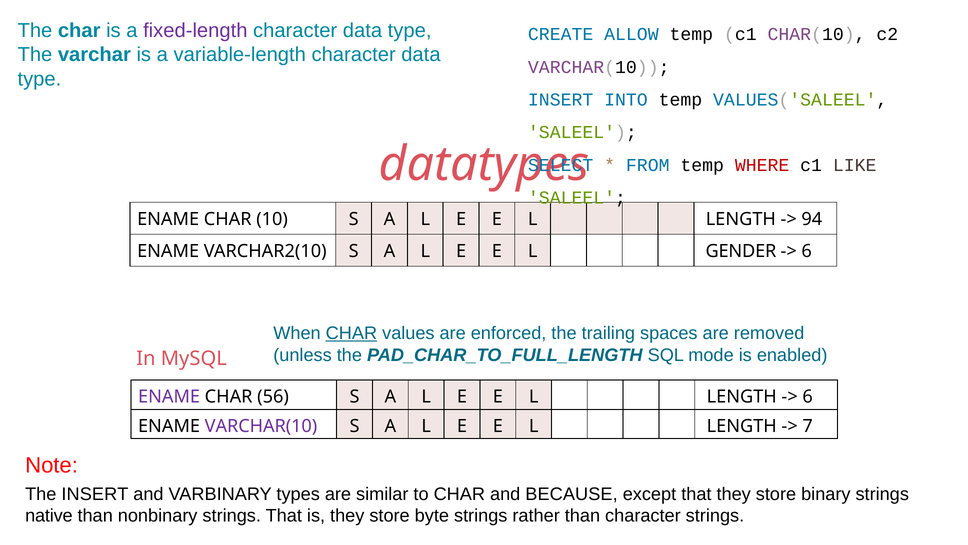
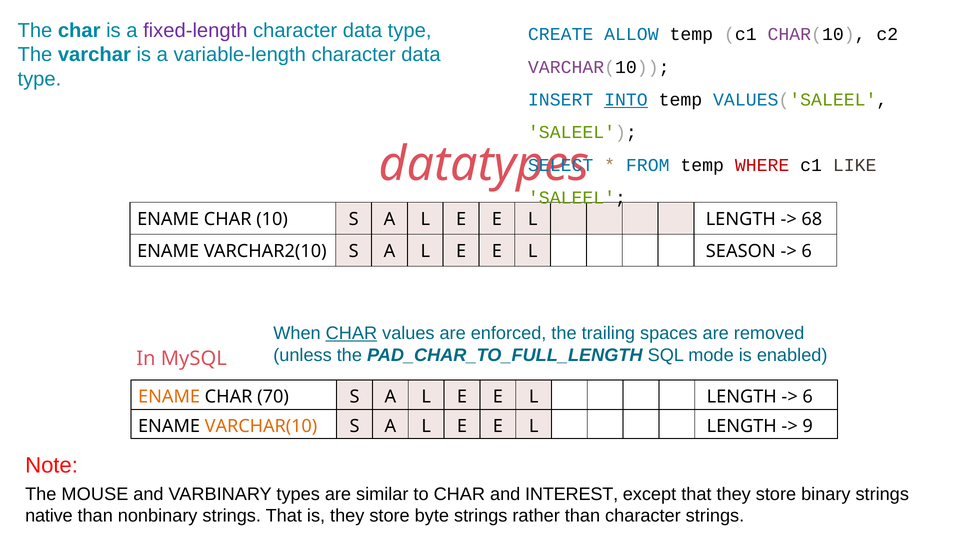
INTO underline: none -> present (626, 100)
94: 94 -> 68 (812, 219)
GENDER: GENDER -> SEASON (741, 251)
ENAME colour: purple -> orange (169, 397)
56: 56 -> 70 (273, 397)
VARCHAR(10 colour: purple -> orange (261, 426)
7: 7 -> 9 (808, 426)
The INSERT: INSERT -> MOUSE (95, 494)
BECAUSE: BECAUSE -> INTEREST (572, 494)
